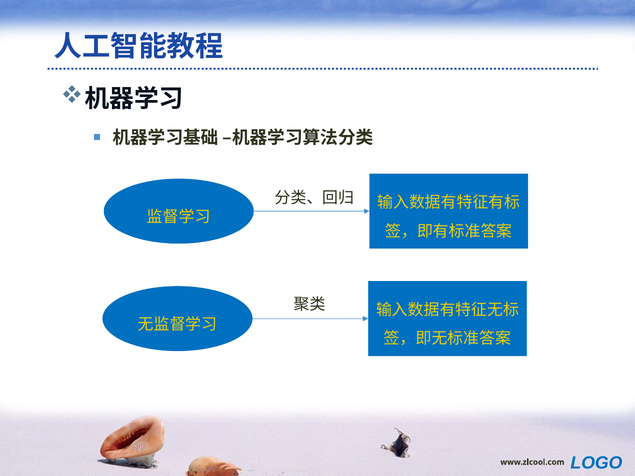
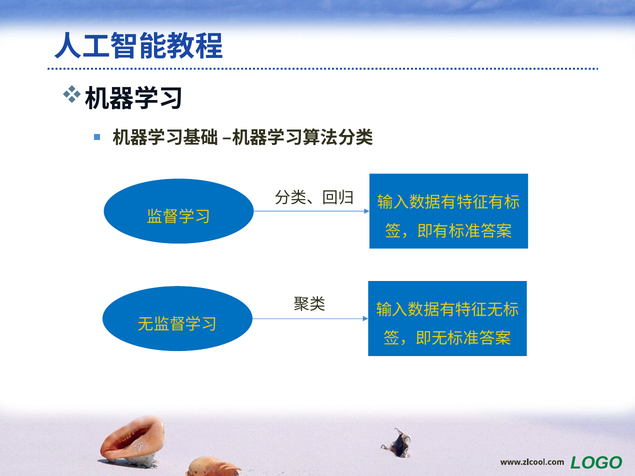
LOGO colour: blue -> green (596, 463)
